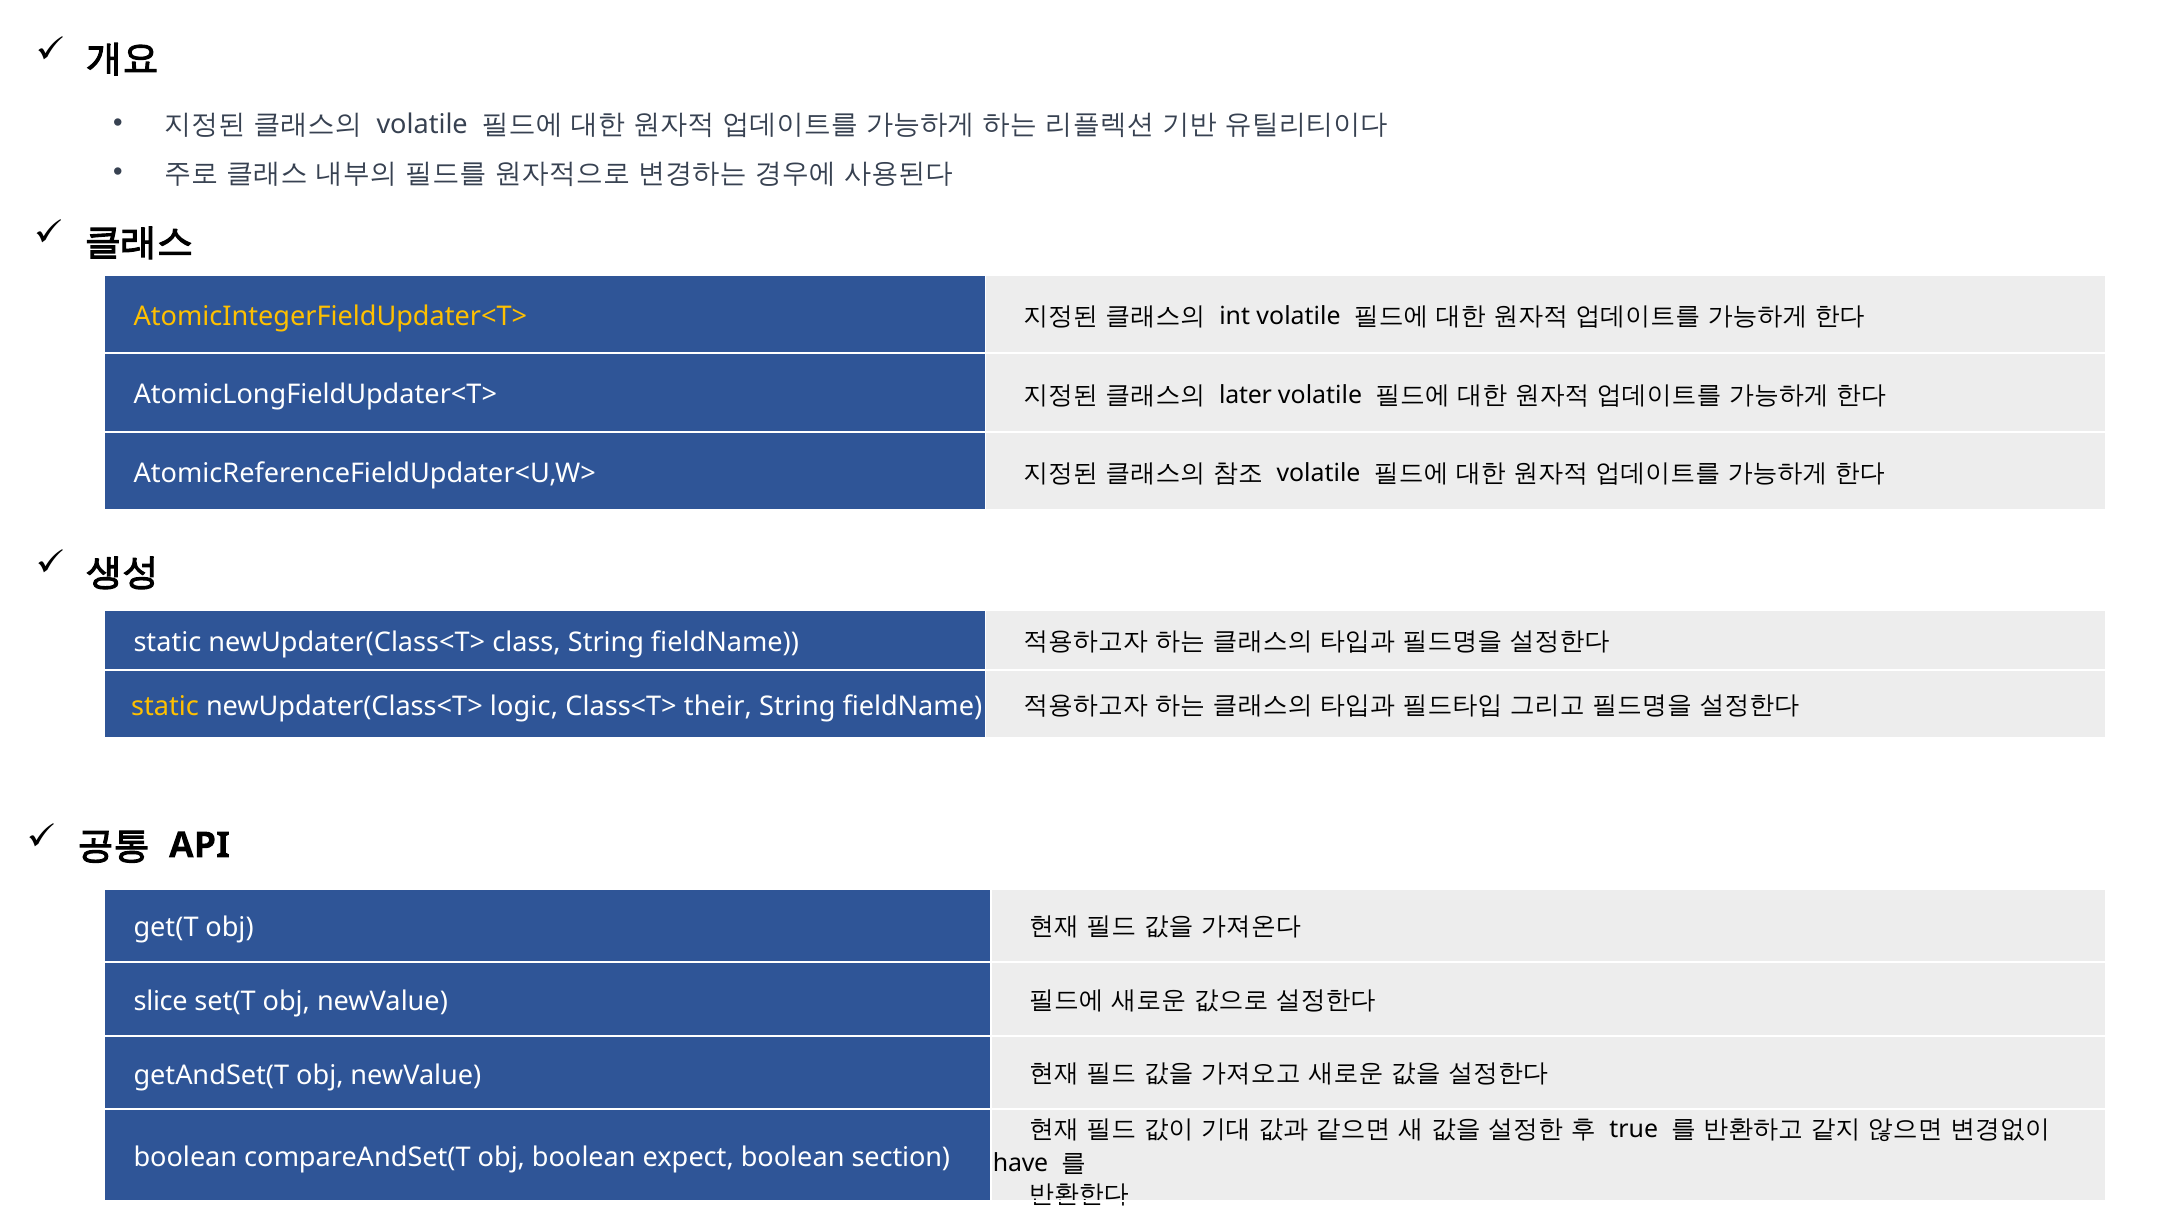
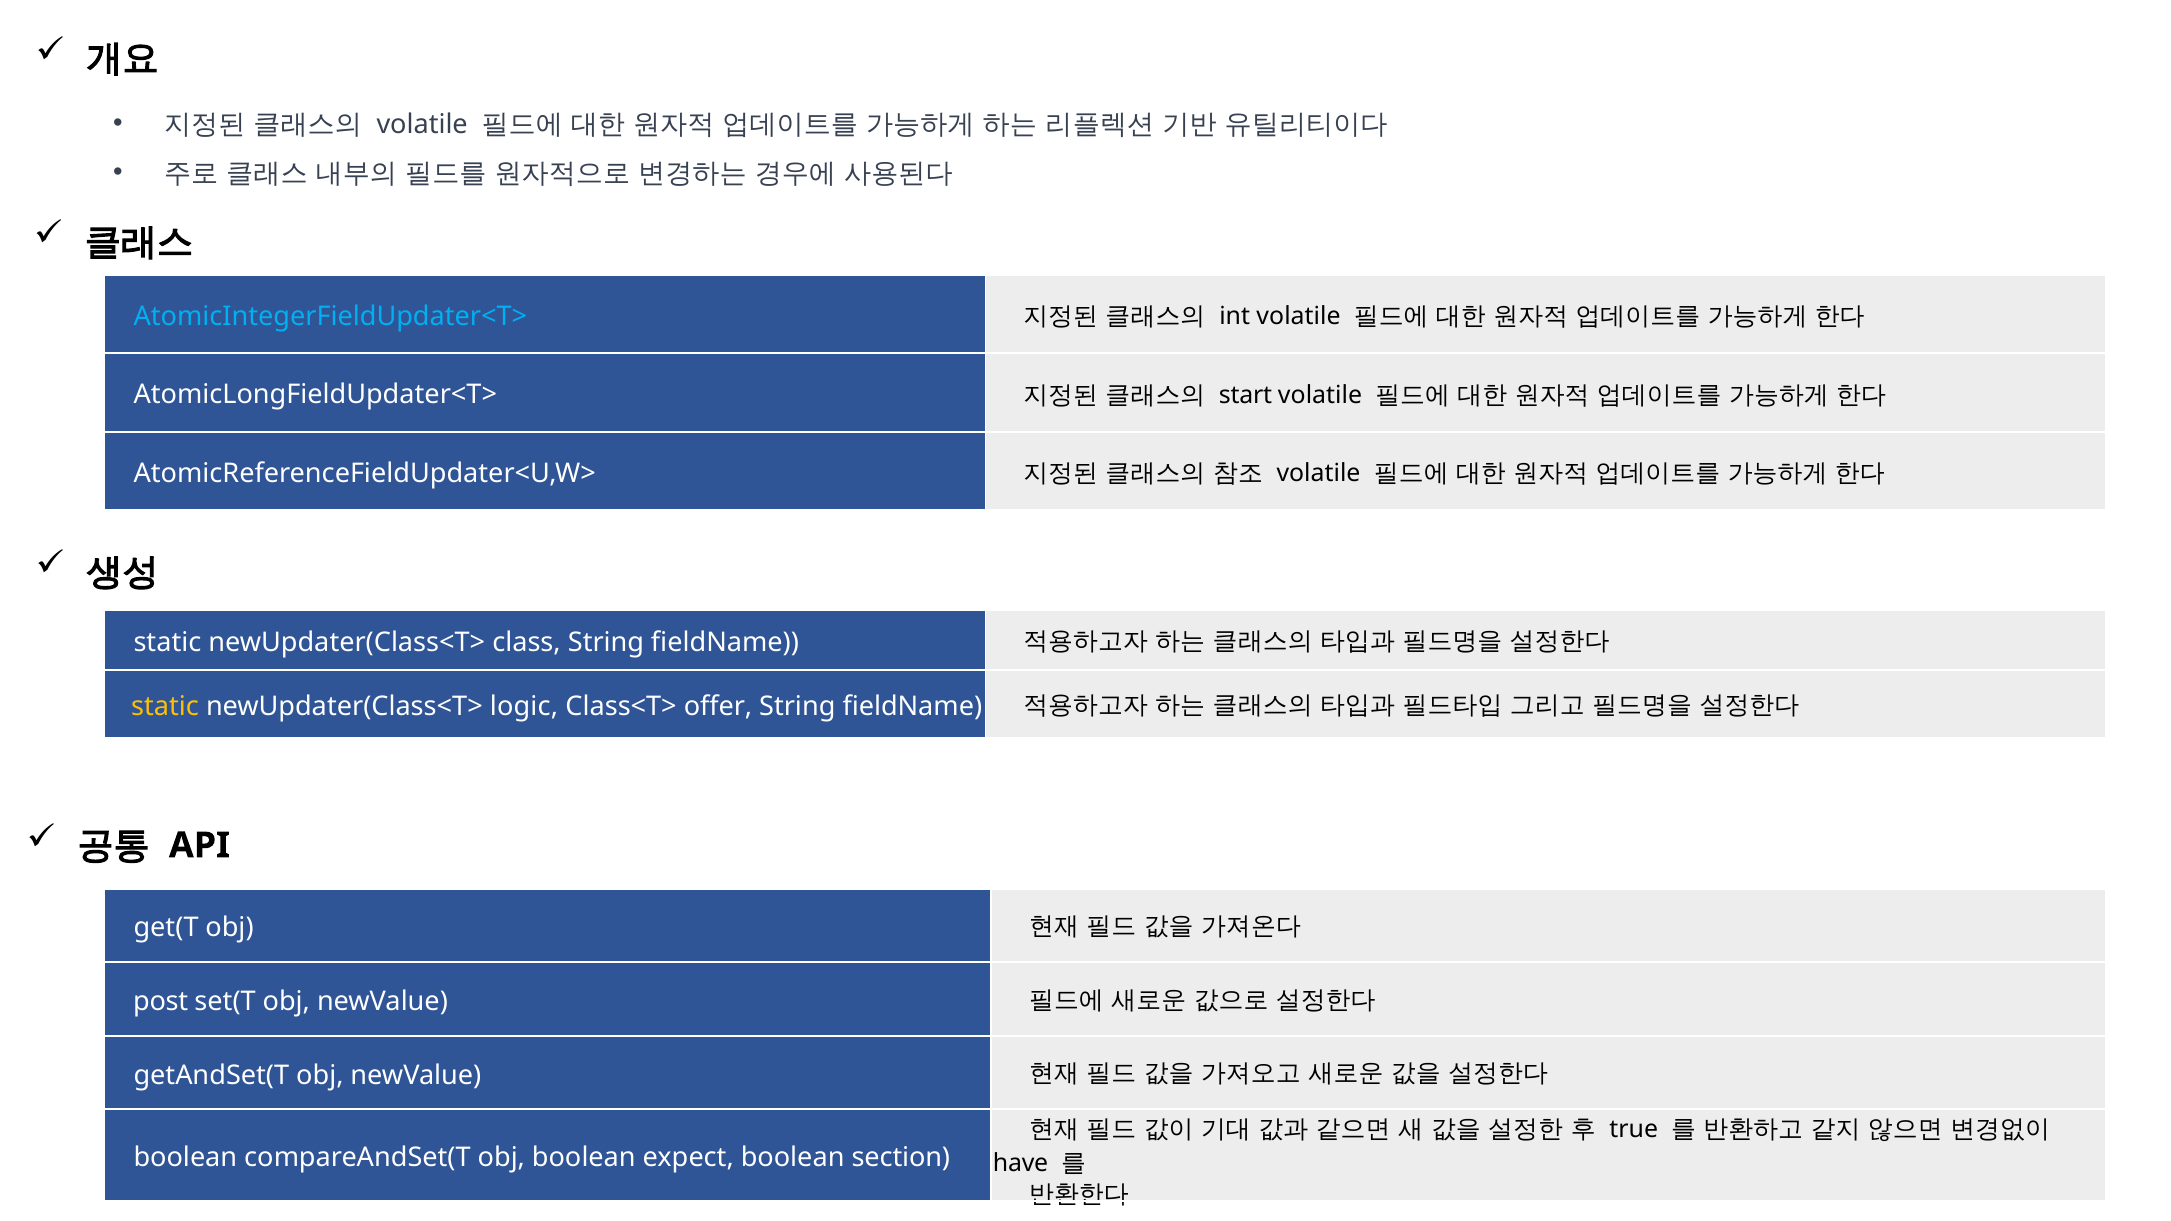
AtomicIntegerFieldUpdater<T> colour: yellow -> light blue (330, 317)
later: later -> start (1246, 395)
their: their -> offer (718, 707)
slice: slice -> post (161, 1002)
